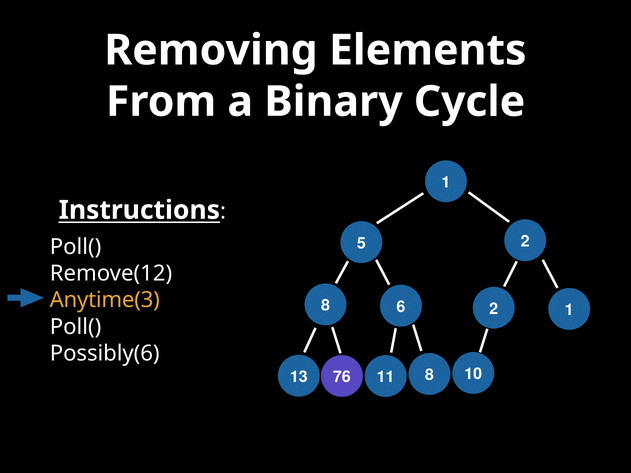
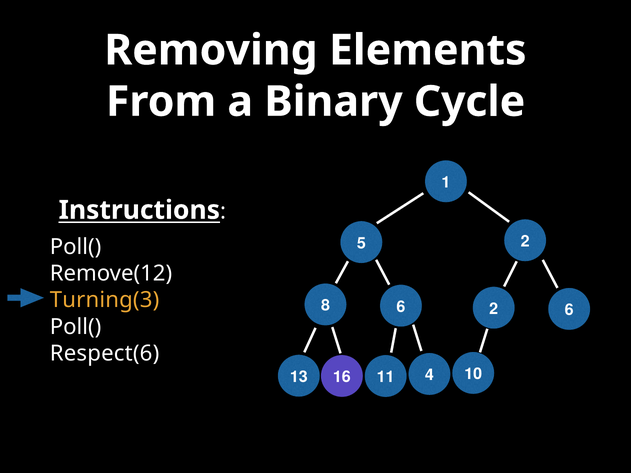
Anytime(3: Anytime(3 -> Turning(3 (105, 300)
1: 1 -> 6 (569, 310)
Possibly(6: Possibly(6 -> Respect(6 (105, 353)
76: 76 -> 16 (342, 377)
11 8: 8 -> 4 (429, 375)
